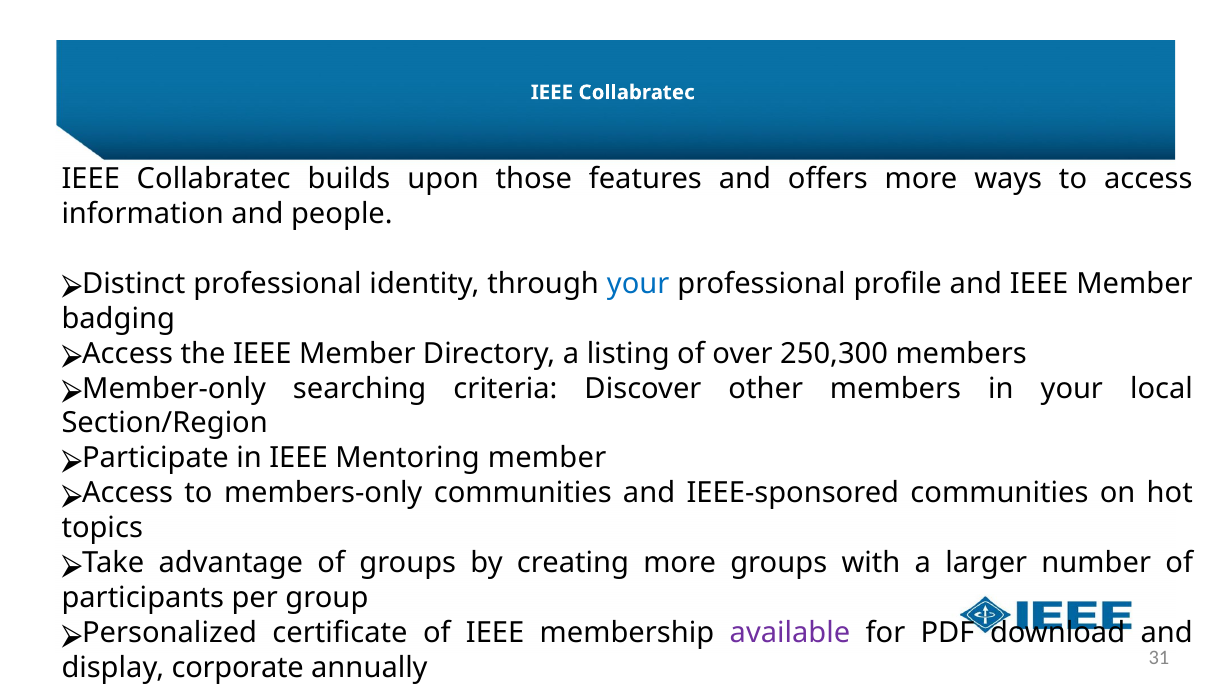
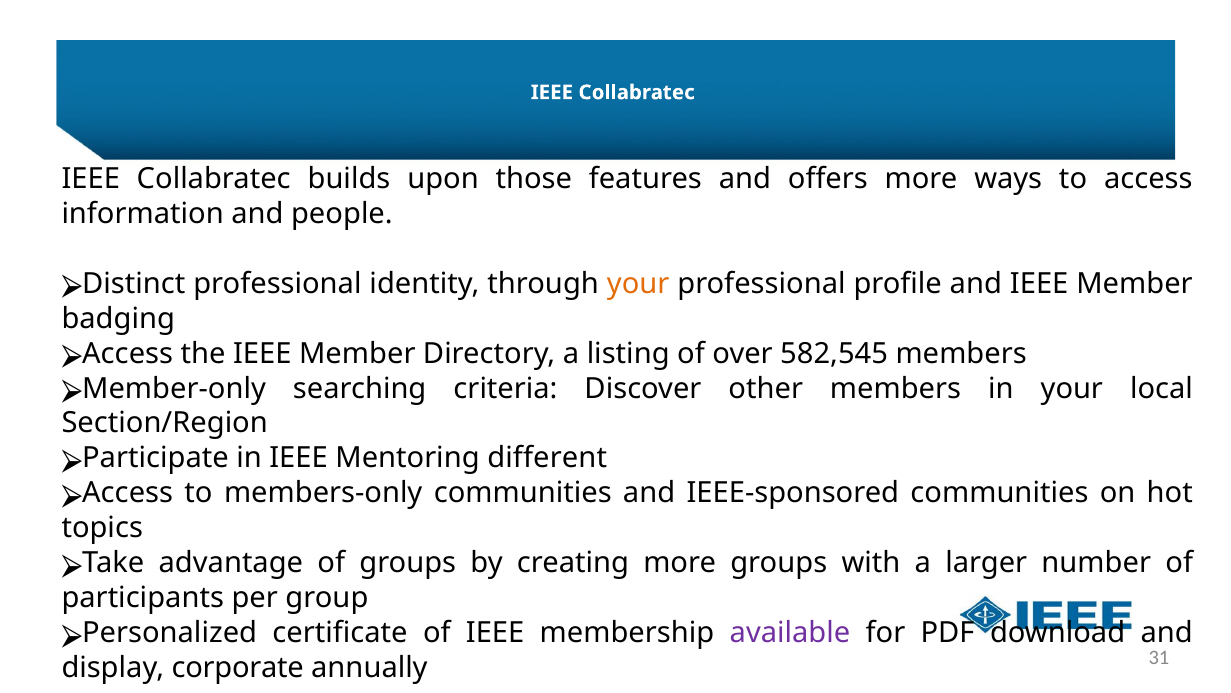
your colour: blue -> orange (638, 283)
250,300: 250,300 -> 582,545 (834, 353)
Mentoring member: member -> different (547, 458)
